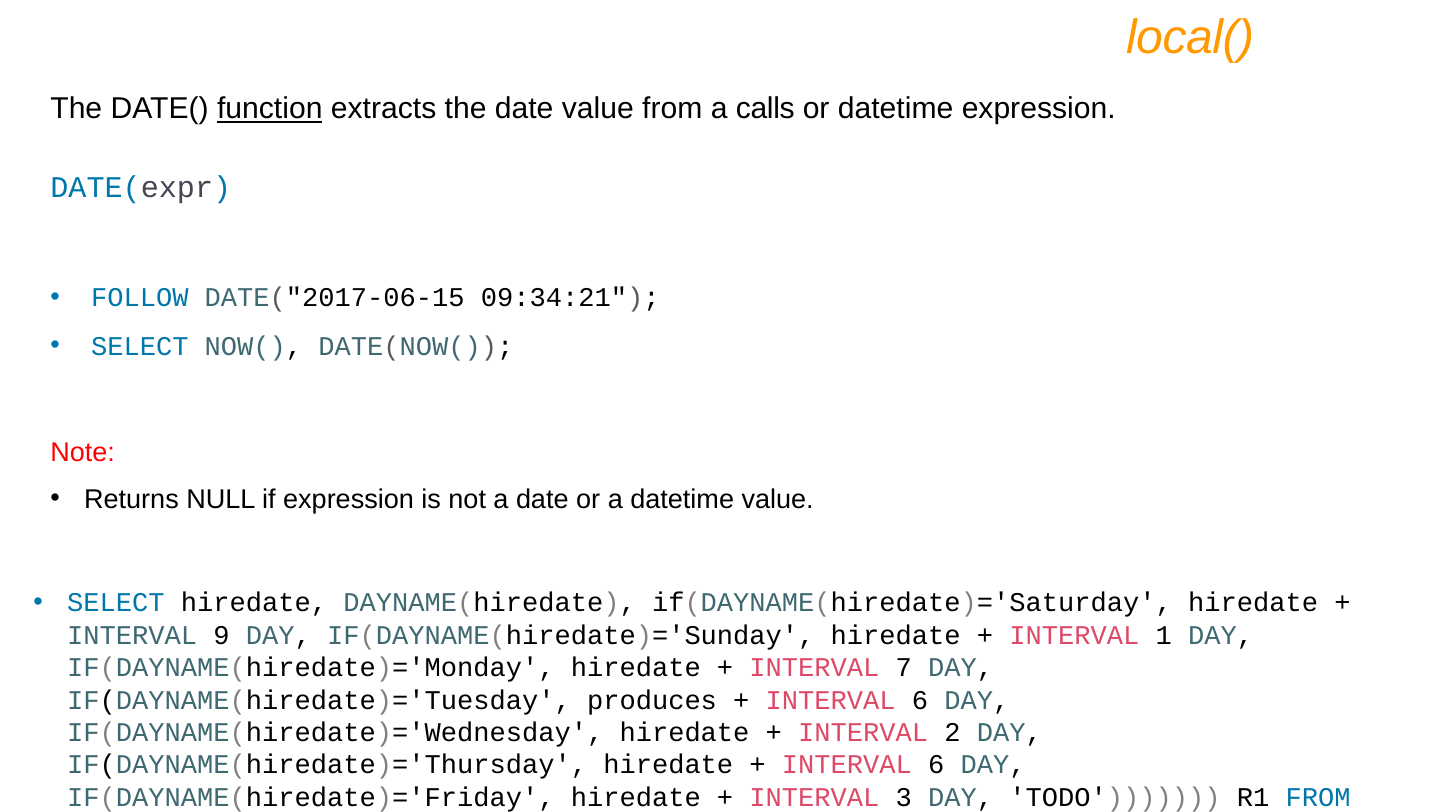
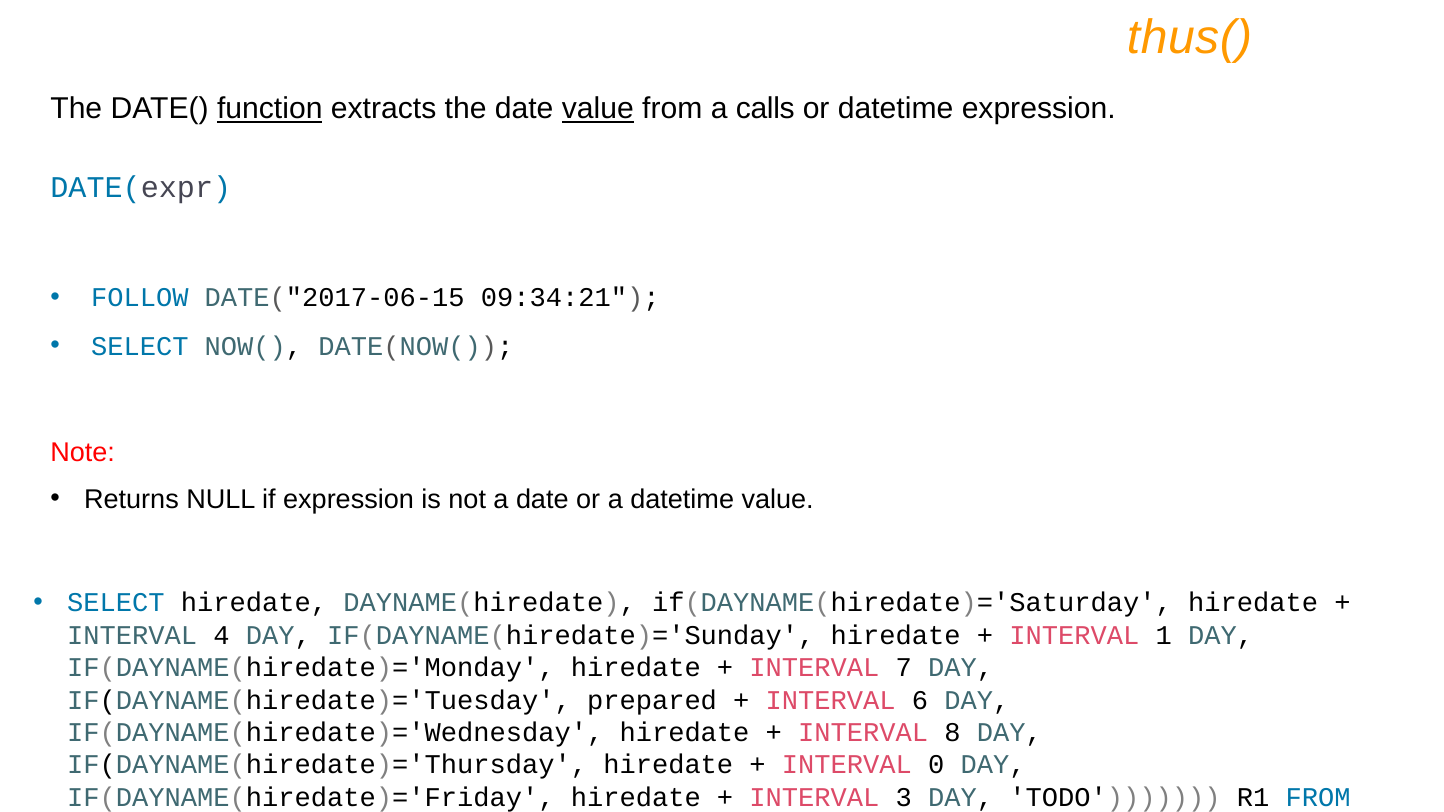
local(: local( -> thus( (1190, 38)
value underline: none -> present (598, 109)
9: 9 -> 4 (222, 635)
produces: produces -> prepared (652, 700)
2: 2 -> 8 (953, 733)
6: 6 -> 0 (936, 765)
